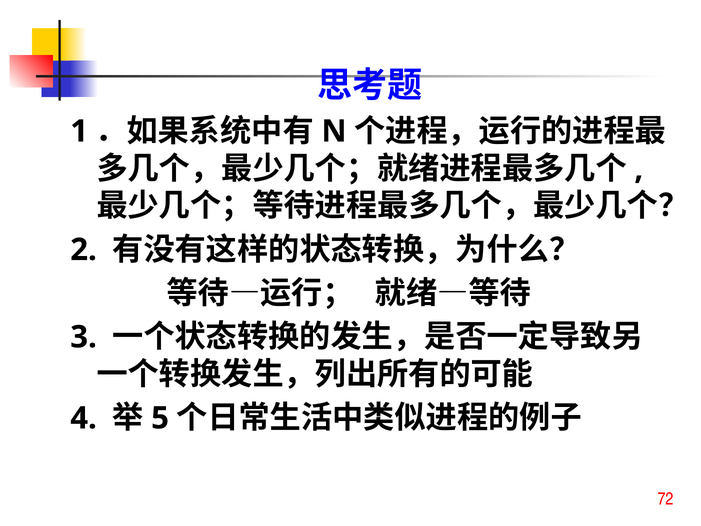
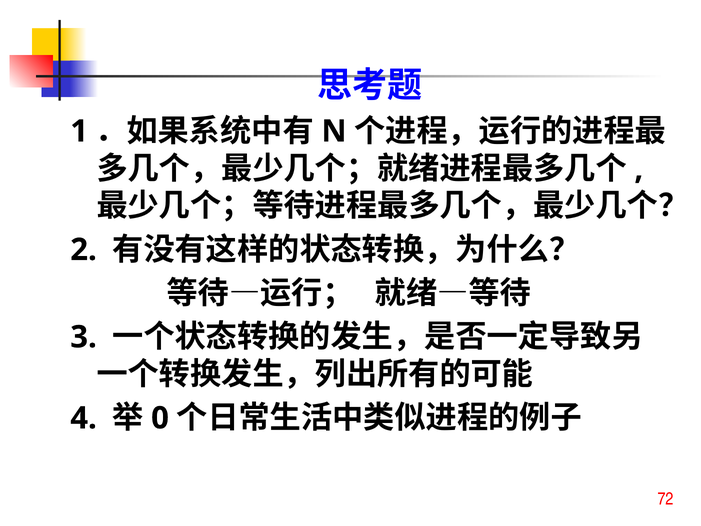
5: 5 -> 0 (160, 418)
